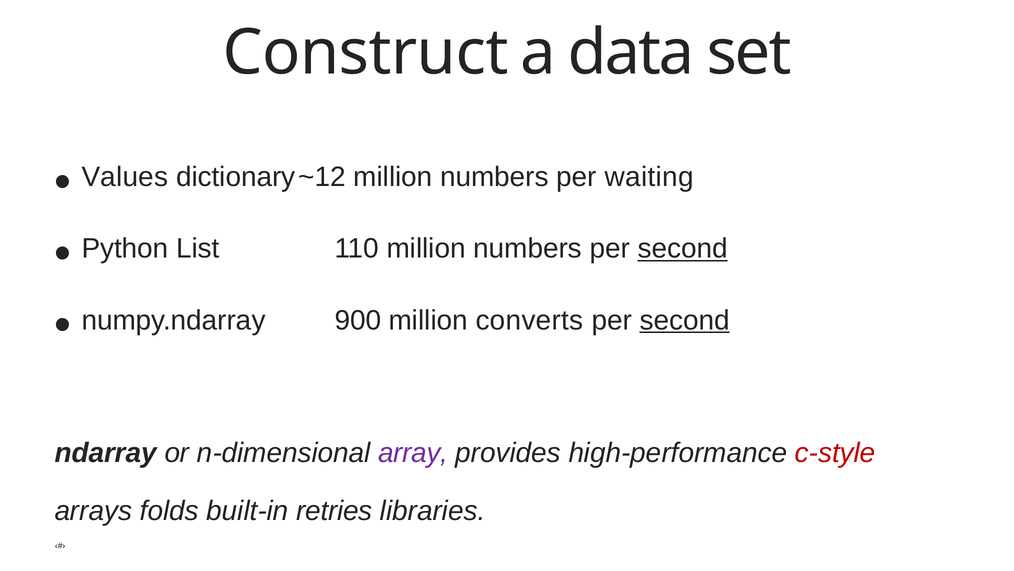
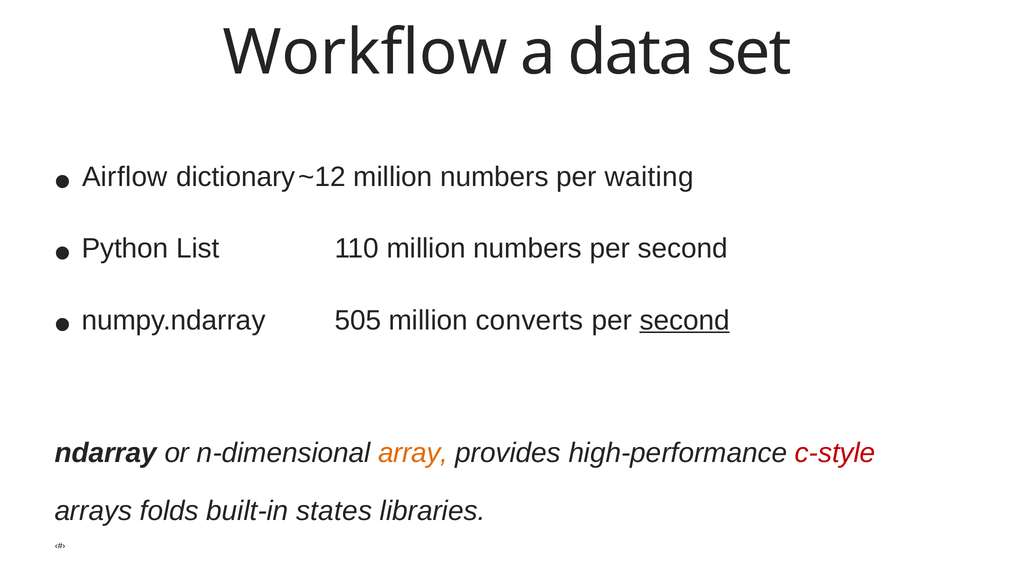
Construct: Construct -> Workflow (365, 53)
Values: Values -> Airflow (125, 177)
second underline: present -> none (683, 248)
900: 900 -> 505 (358, 320)
array colour: purple -> orange (413, 452)
retries: retries -> states (334, 510)
